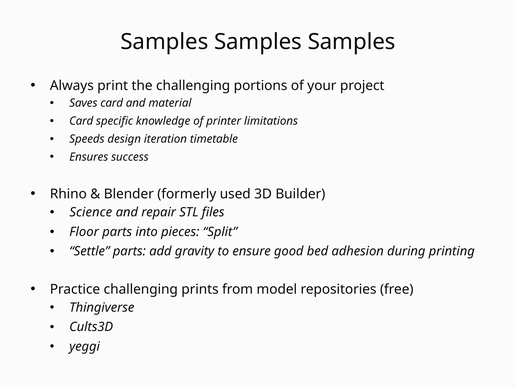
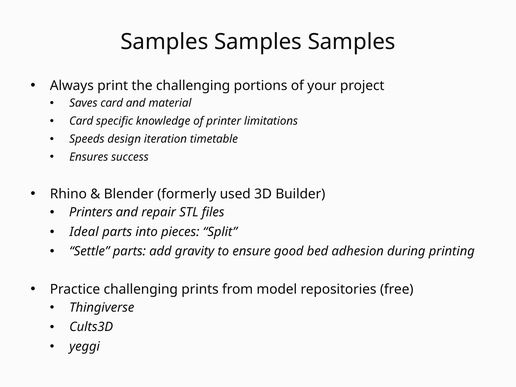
Science: Science -> Printers (91, 212)
Floor: Floor -> Ideal (84, 232)
